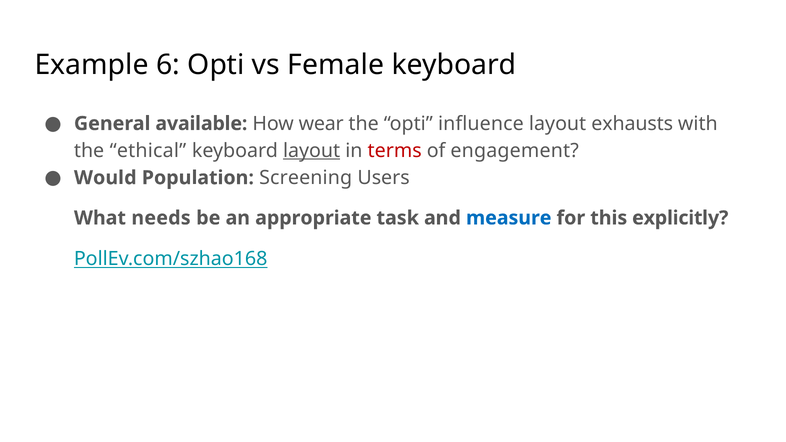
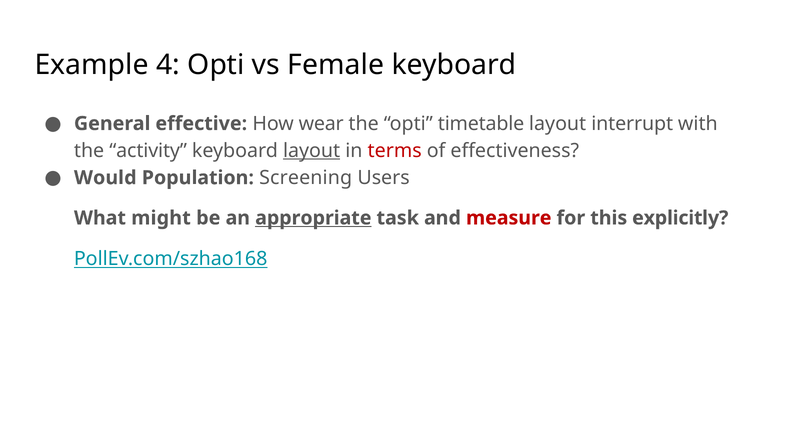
6: 6 -> 4 (168, 65)
available: available -> effective (201, 124)
influence: influence -> timetable (481, 124)
exhausts: exhausts -> interrupt (632, 124)
ethical: ethical -> activity (148, 151)
engagement: engagement -> effectiveness (515, 151)
needs: needs -> might (161, 218)
appropriate underline: none -> present (313, 218)
measure colour: blue -> red (509, 218)
